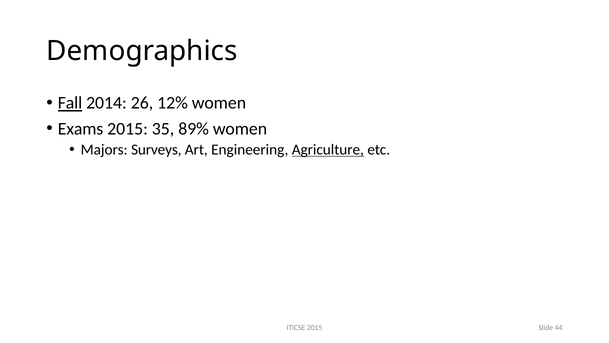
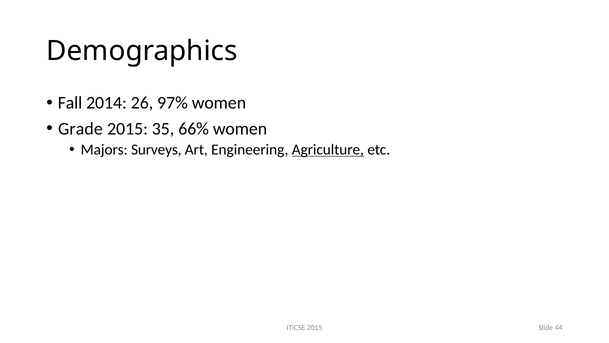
Fall underline: present -> none (70, 103)
12%: 12% -> 97% (173, 103)
Exams: Exams -> Grade (80, 128)
89%: 89% -> 66% (194, 128)
